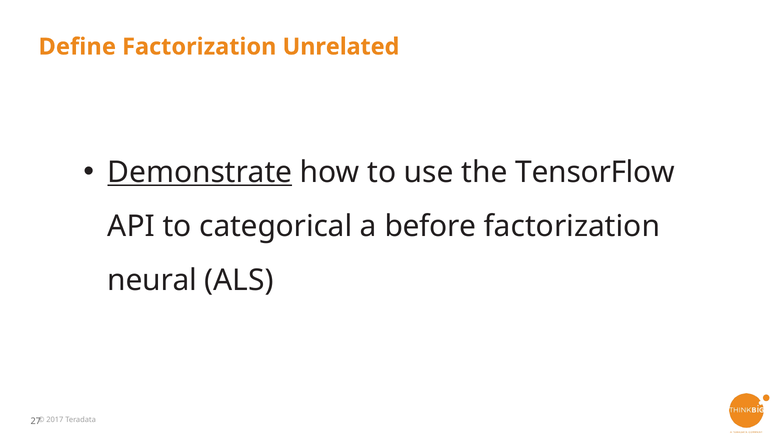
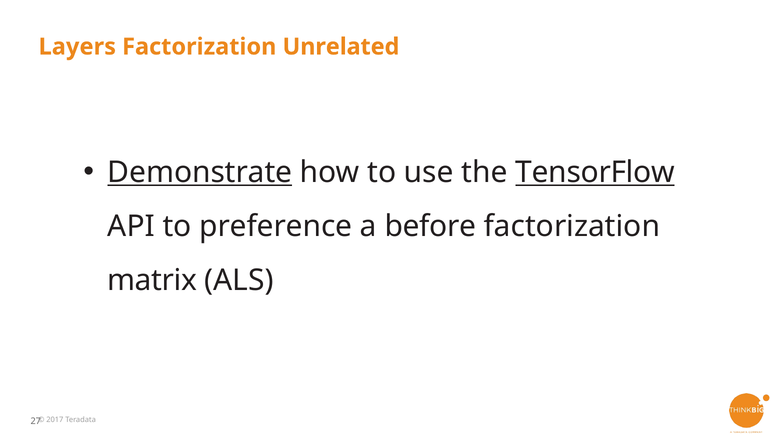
Define: Define -> Layers (77, 47)
TensorFlow underline: none -> present (595, 172)
categorical: categorical -> preference (276, 226)
neural: neural -> matrix (152, 280)
